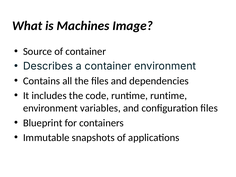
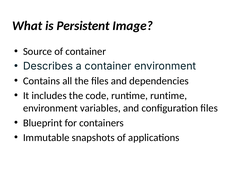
Machines: Machines -> Persistent (83, 26)
